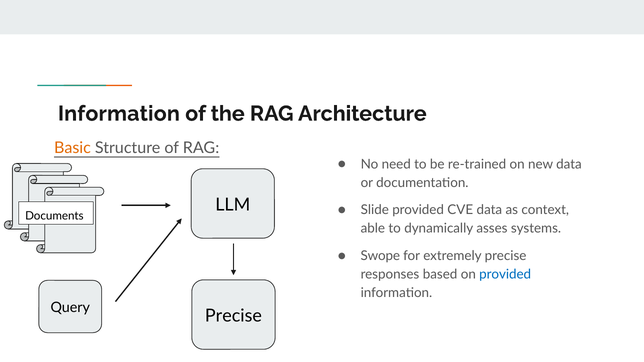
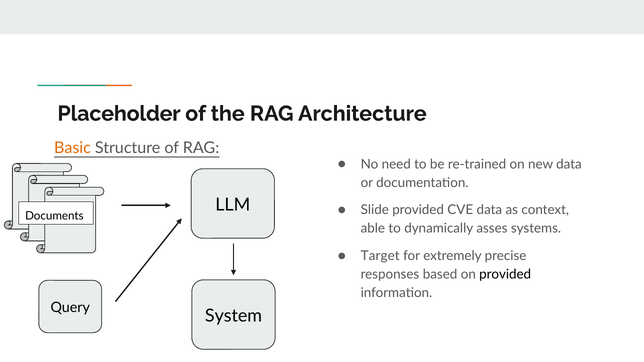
Information: Information -> Placeholder (119, 114)
Swope: Swope -> Target (380, 256)
provided colour: blue -> black (505, 275)
Precise: Precise -> System (233, 316)
